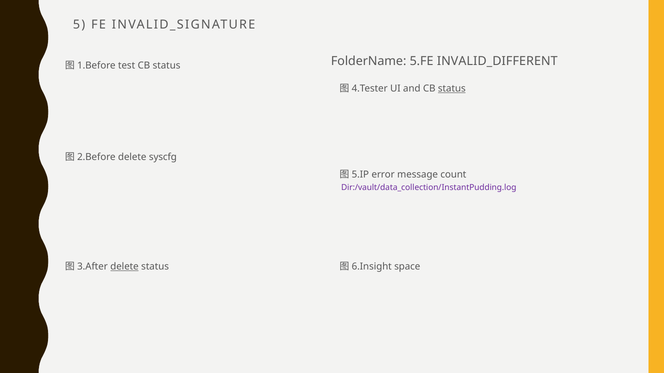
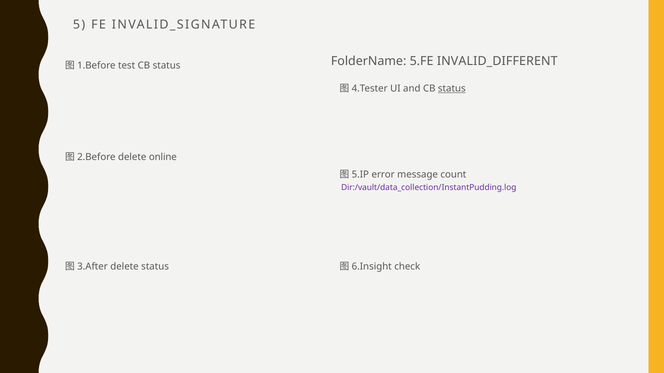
syscfg: syscfg -> online (163, 157)
delete underline: present -> none (125, 267)
space: space -> check (407, 267)
